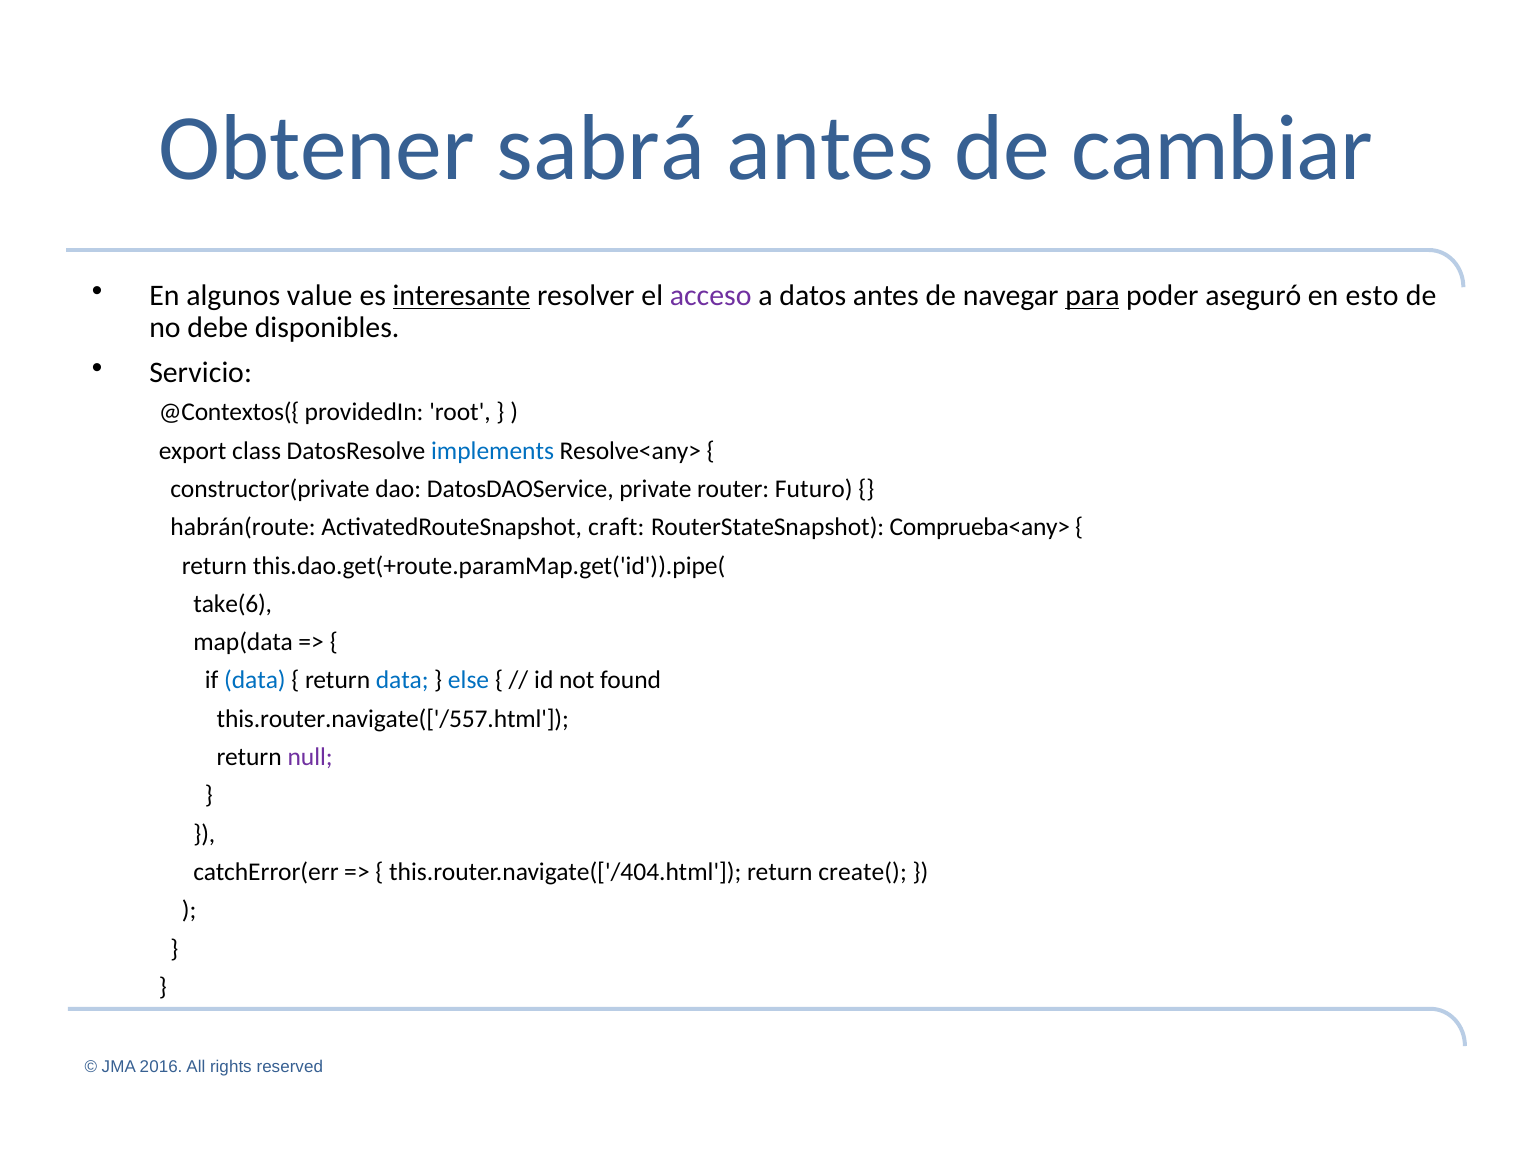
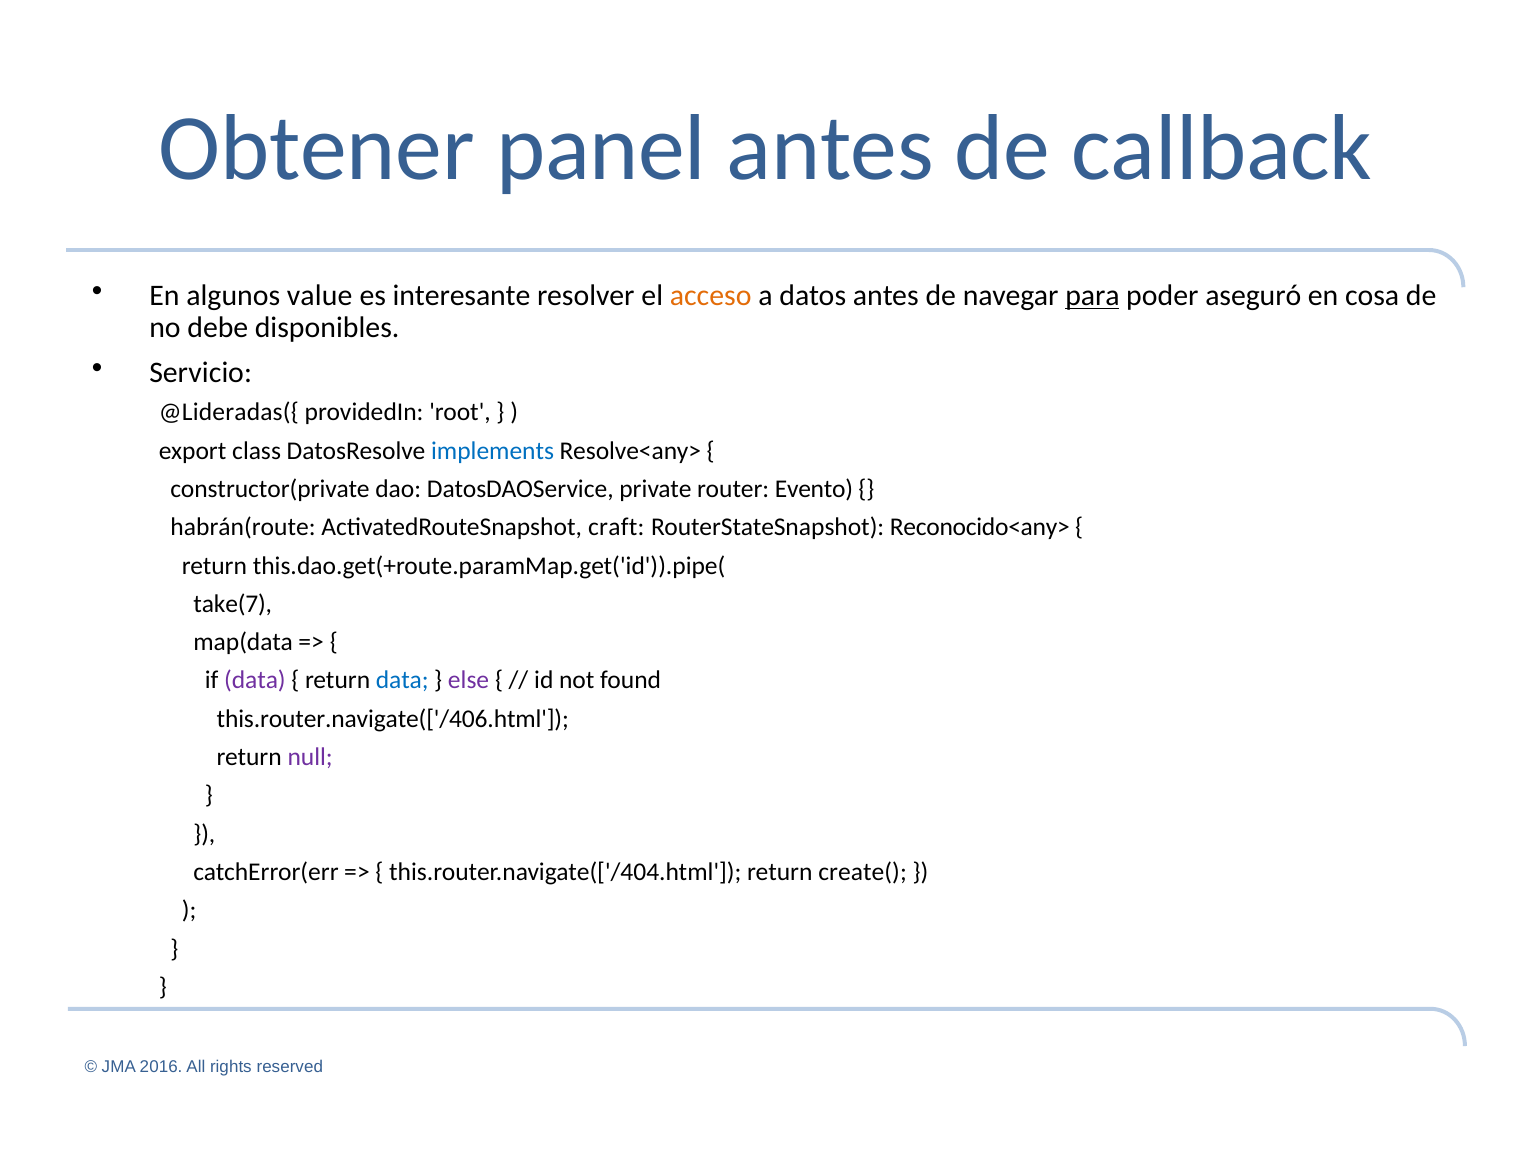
sabrá: sabrá -> panel (601, 148)
cambiar: cambiar -> callback (1222, 148)
interesante underline: present -> none (462, 296)
acceso colour: purple -> orange (711, 296)
esto: esto -> cosa (1372, 296)
@Contextos({: @Contextos({ -> @Lideradas({ (229, 412)
Futuro: Futuro -> Evento (814, 489)
Comprueba<any>: Comprueba<any> -> Reconocido<any> (980, 527)
take(6: take(6 -> take(7 (233, 604)
data colour: blue -> purple (255, 681)
else colour: blue -> purple (469, 681)
this.router.navigate(['/557.html: this.router.navigate(['/557.html -> this.router.navigate(['/406.html (393, 719)
